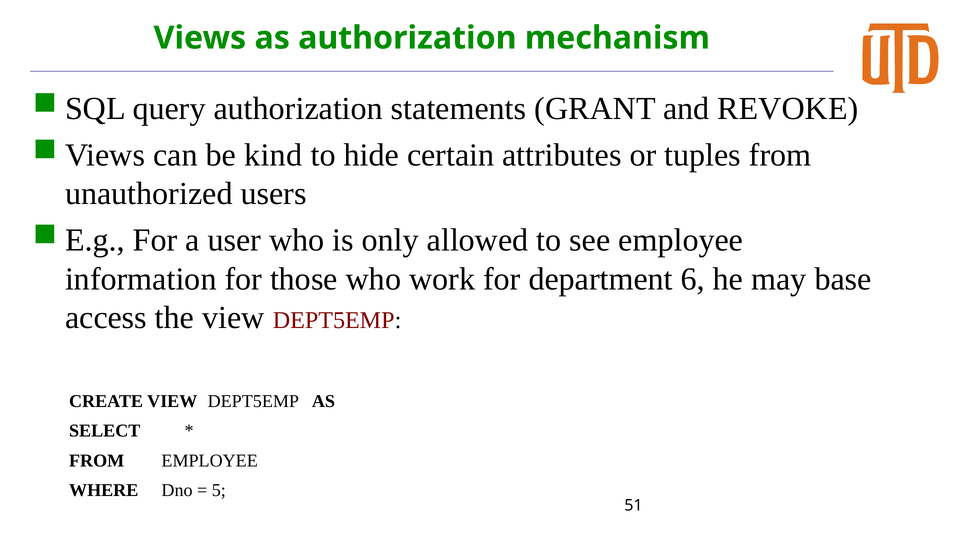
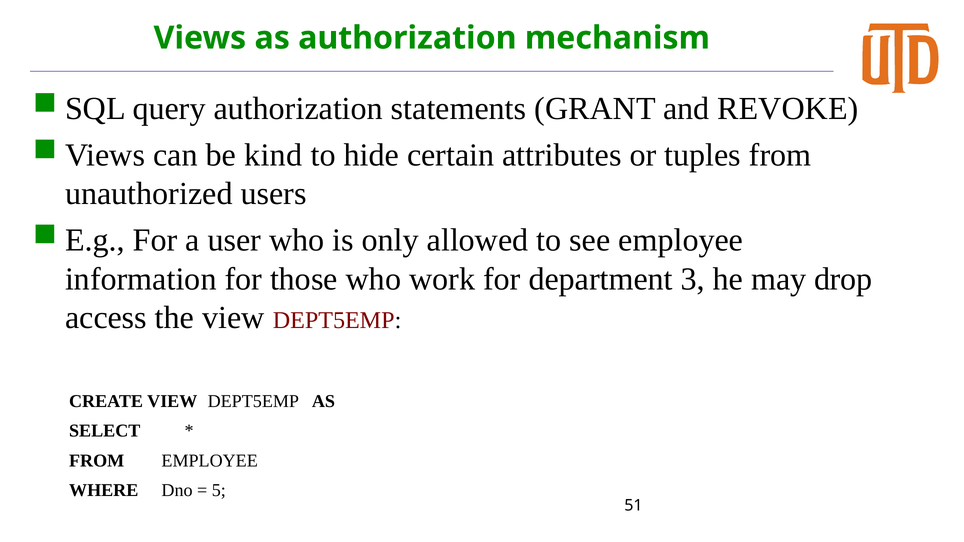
6: 6 -> 3 (693, 279)
base: base -> drop (843, 279)
